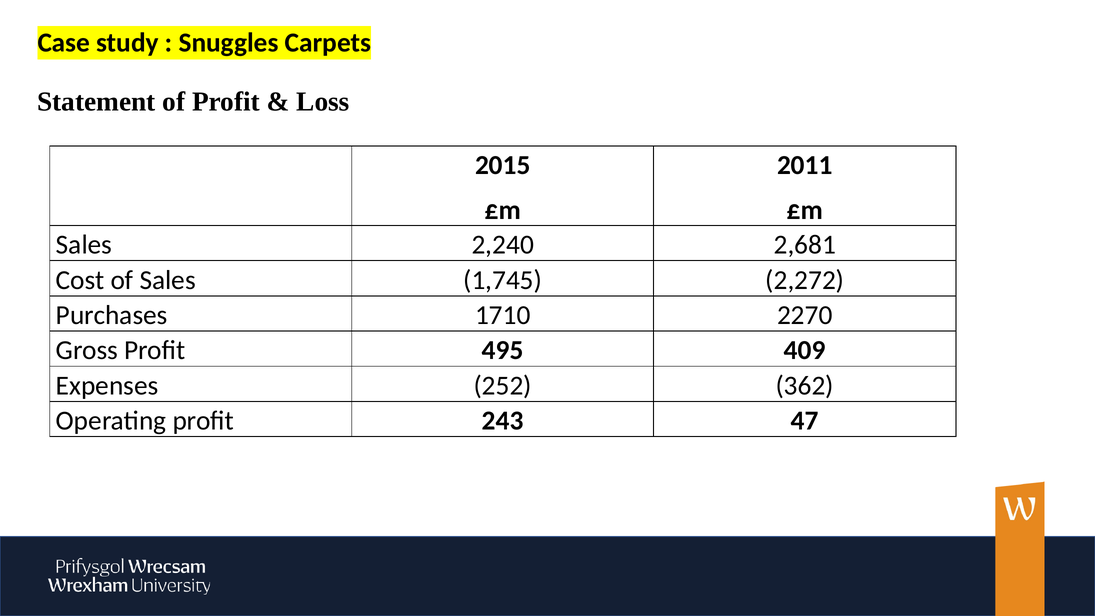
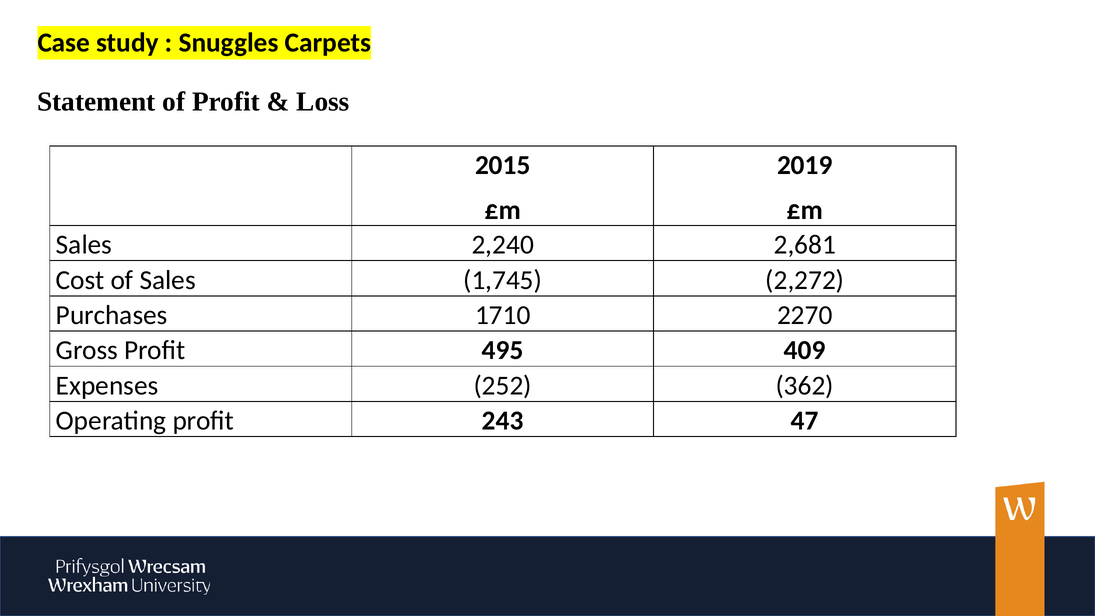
2011: 2011 -> 2019 (805, 165)
